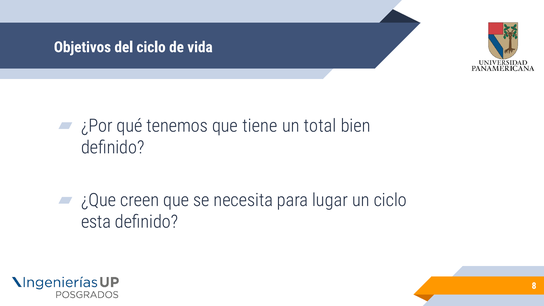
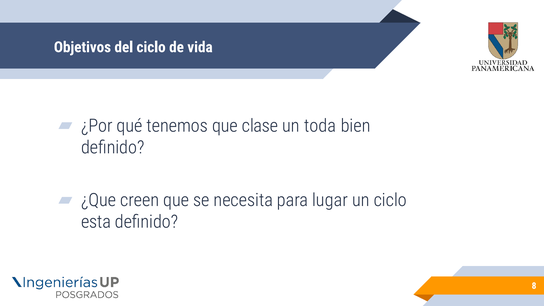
tiene: tiene -> clase (260, 126)
total: total -> toda (320, 126)
